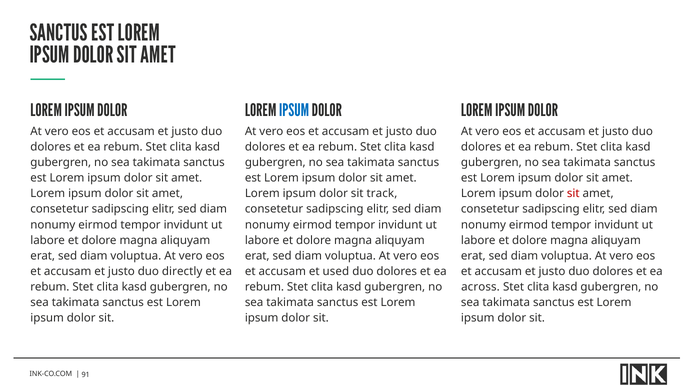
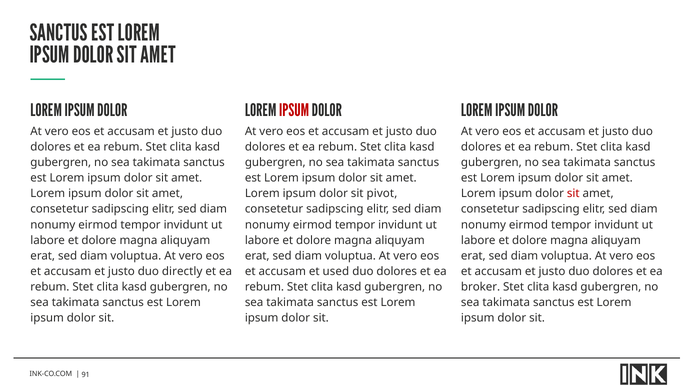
IPSUM colour: blue -> red (294, 110)
track: track -> pivot (382, 193)
across: across -> broker (481, 286)
